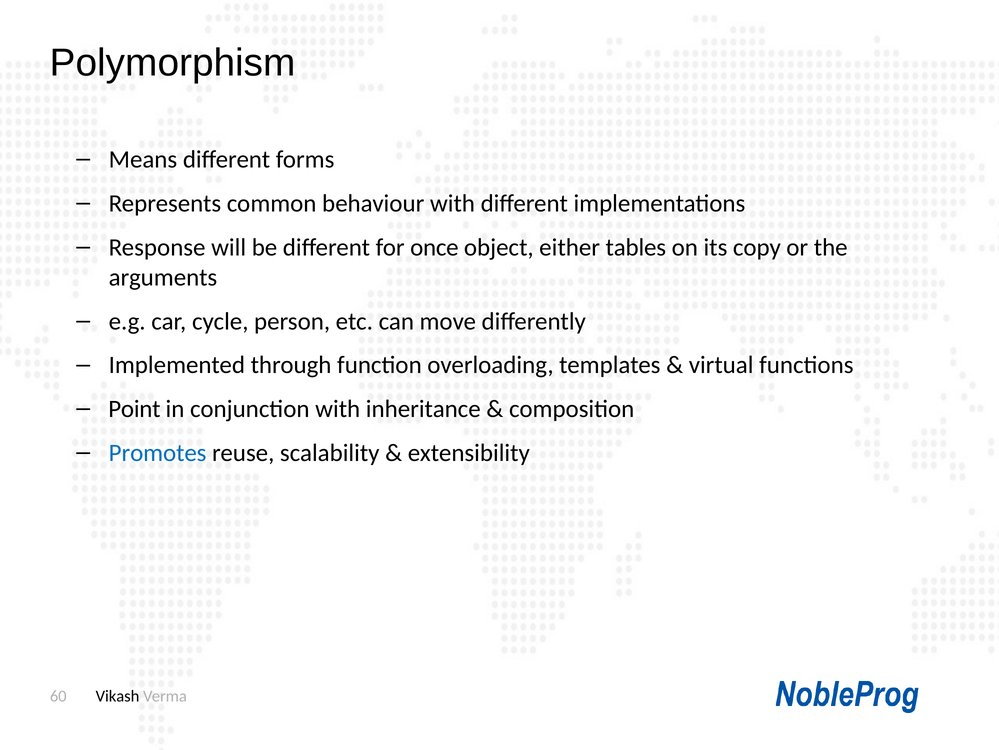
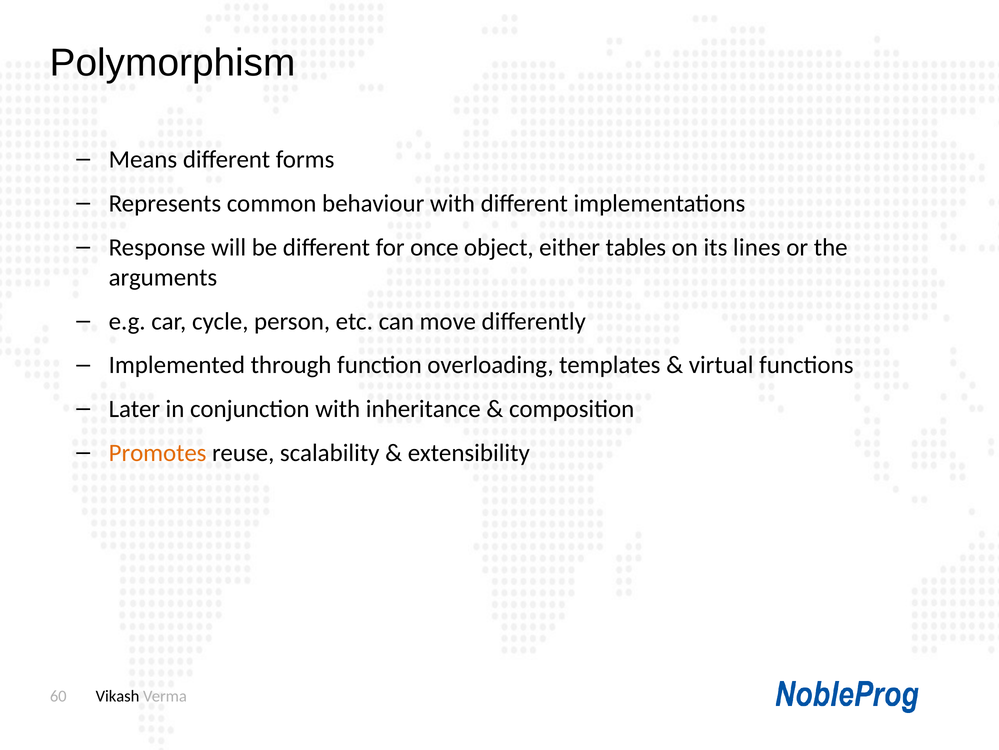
copy: copy -> lines (757, 247)
Point: Point -> Later (134, 409)
Promotes colour: blue -> orange (158, 453)
